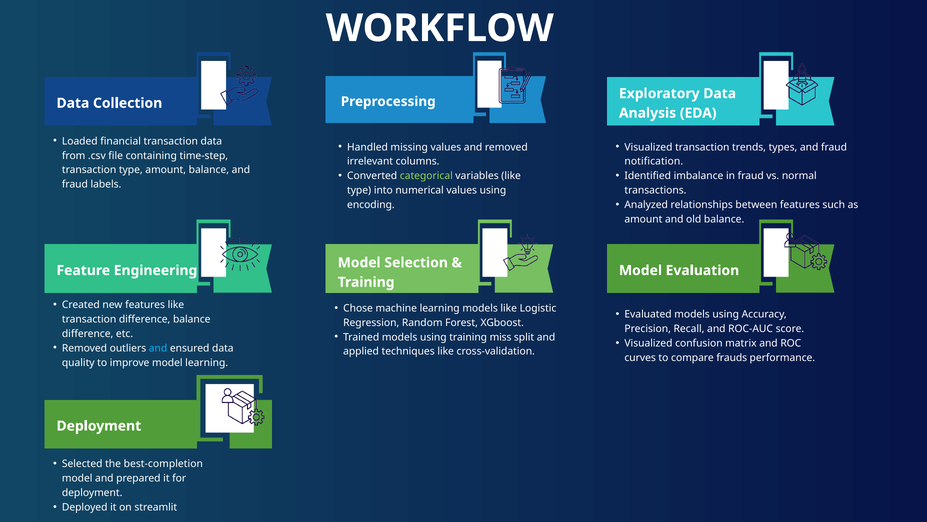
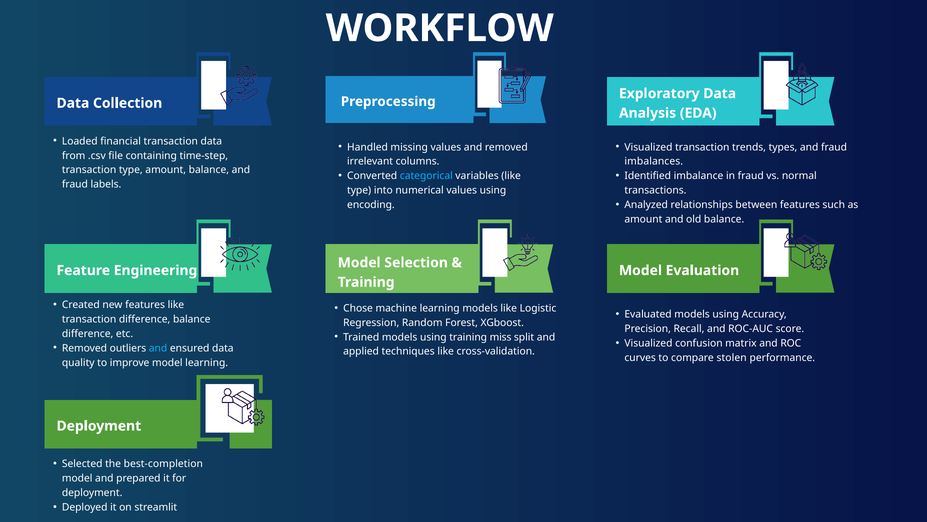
notification: notification -> imbalances (654, 161)
categorical colour: light green -> light blue (426, 176)
frauds: frauds -> stolen (732, 357)
